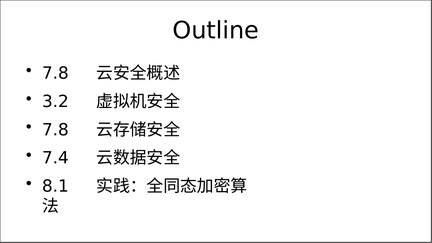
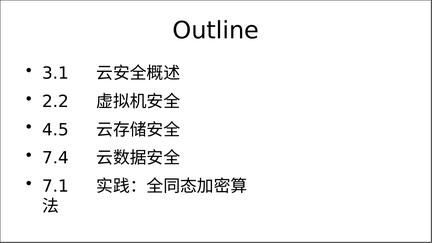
7.8: 7.8 -> 3.1 (55, 73)
3.2: 3.2 -> 2.2 (55, 102)
7.8: 7.8 -> 4.5 (55, 130)
8.1: 8.1 -> 7.1 (55, 186)
